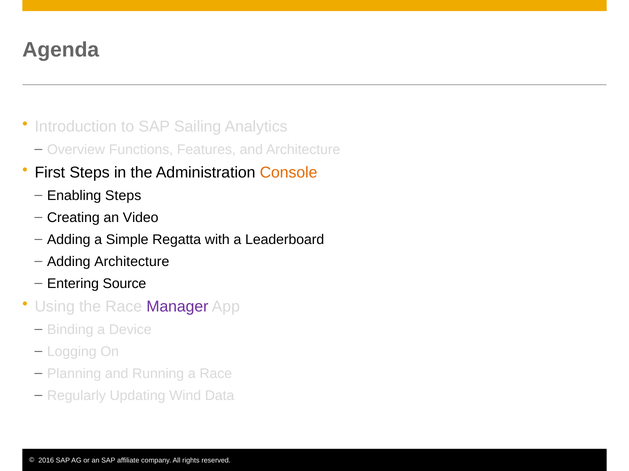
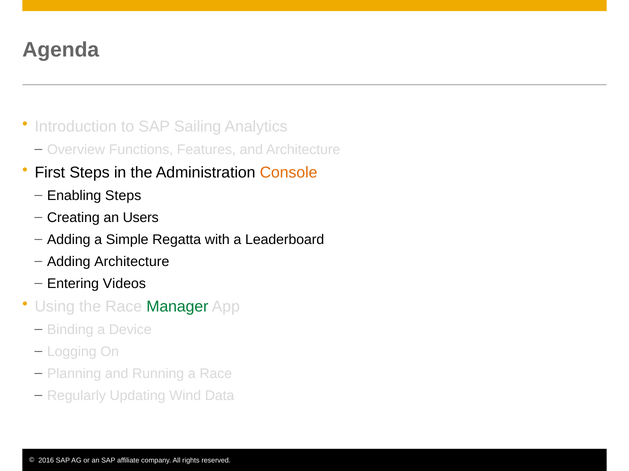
Video: Video -> Users (141, 218)
Source: Source -> Videos (124, 284)
Manager colour: purple -> green (177, 307)
